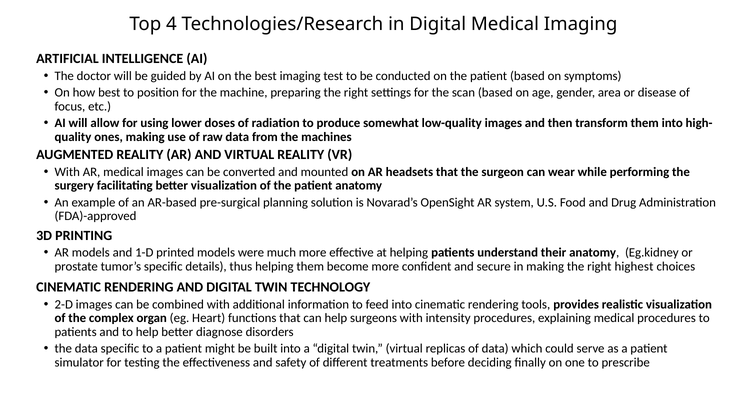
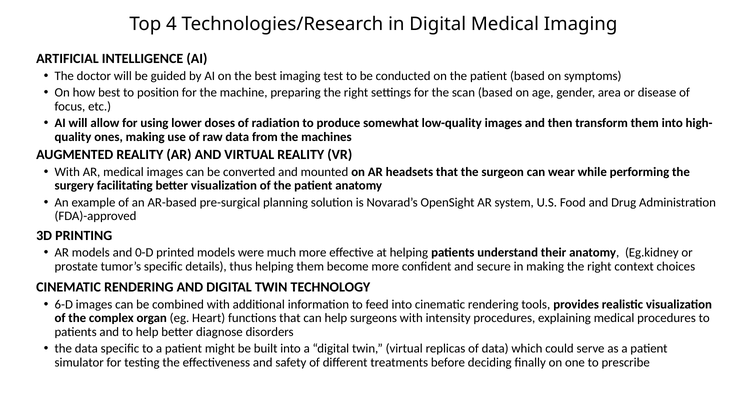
1-D: 1-D -> 0-D (144, 253)
highest: highest -> context (634, 266)
2-D: 2-D -> 6-D (64, 305)
